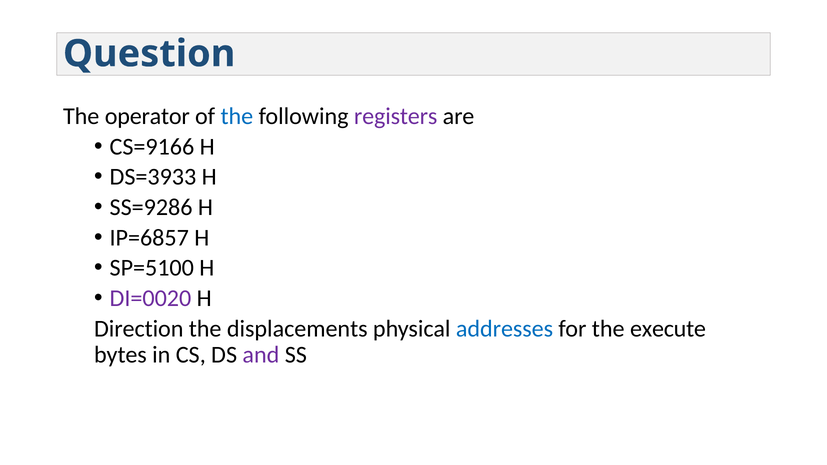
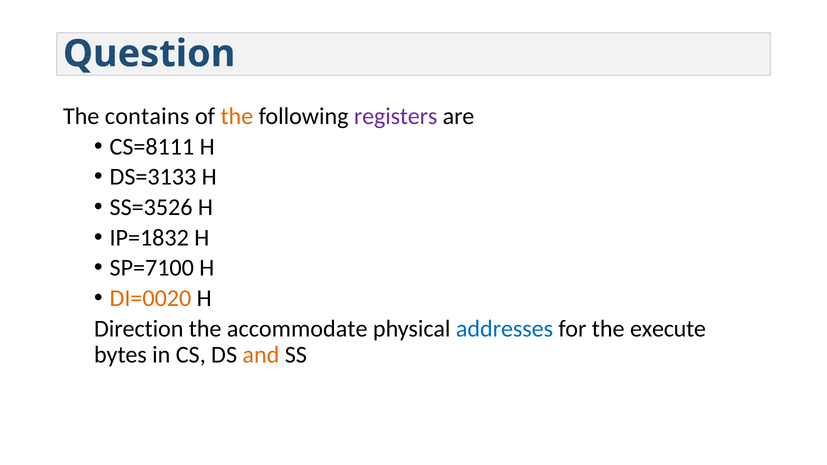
operator: operator -> contains (147, 116)
the colour: blue -> orange (237, 116)
CS=9166: CS=9166 -> CS=8111 (152, 147)
DS=3933: DS=3933 -> DS=3133 (153, 177)
SS=9286: SS=9286 -> SS=3526 (151, 207)
IP=6857: IP=6857 -> IP=1832 (149, 238)
SP=5100: SP=5100 -> SP=7100 (152, 268)
DI=0020 colour: purple -> orange (150, 298)
displacements: displacements -> accommodate (297, 329)
and colour: purple -> orange (261, 355)
